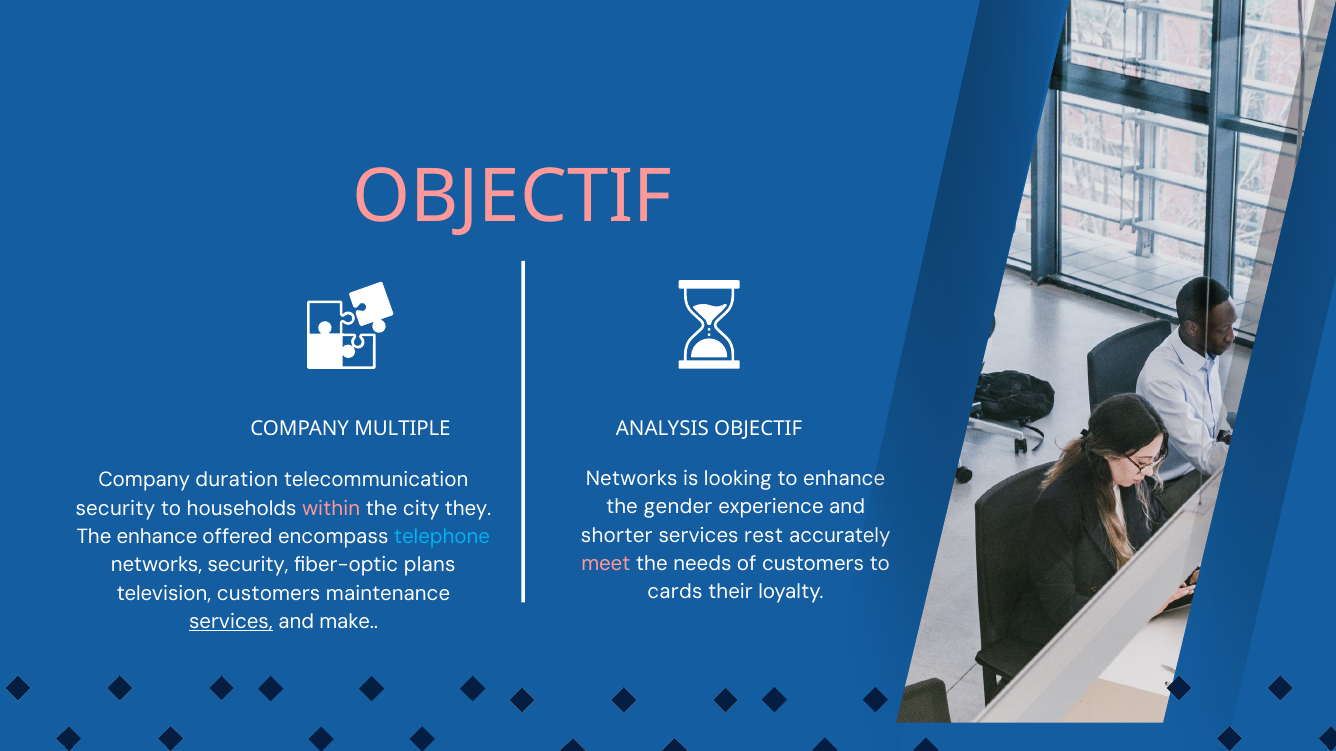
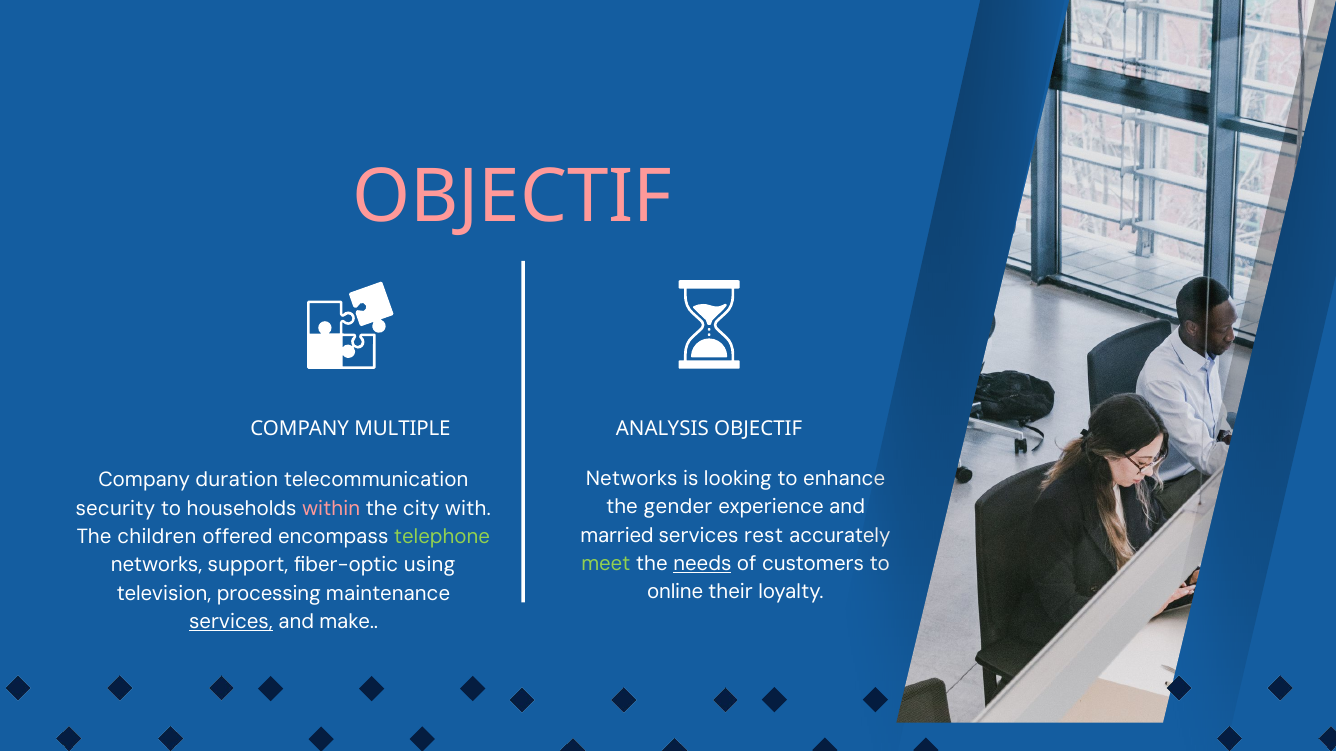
they: they -> with (468, 509)
shorter: shorter -> married (617, 536)
The enhance: enhance -> children (157, 537)
telephone colour: light blue -> light green (442, 537)
meet colour: pink -> light green (606, 564)
needs underline: none -> present (702, 564)
networks security: security -> support (248, 565)
plans: plans -> using (430, 565)
cards: cards -> online (675, 592)
television customers: customers -> processing (269, 594)
